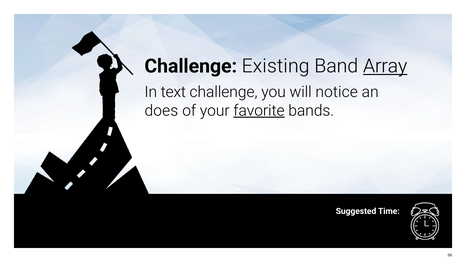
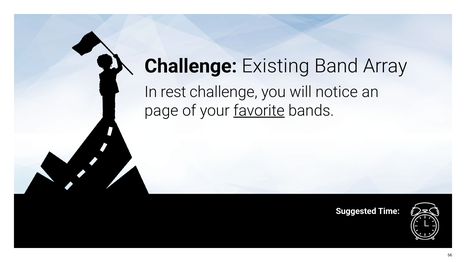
Array underline: present -> none (385, 66)
text: text -> rest (173, 92)
does: does -> page (161, 111)
